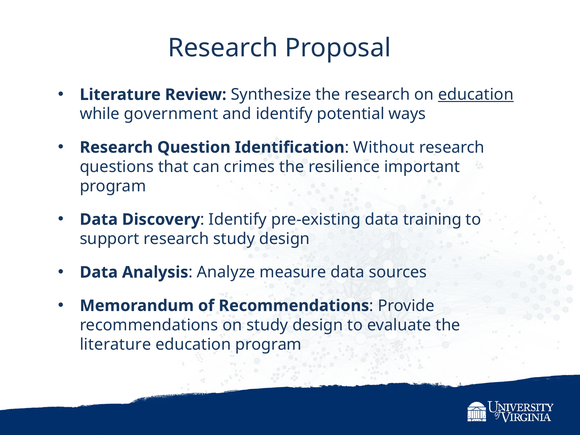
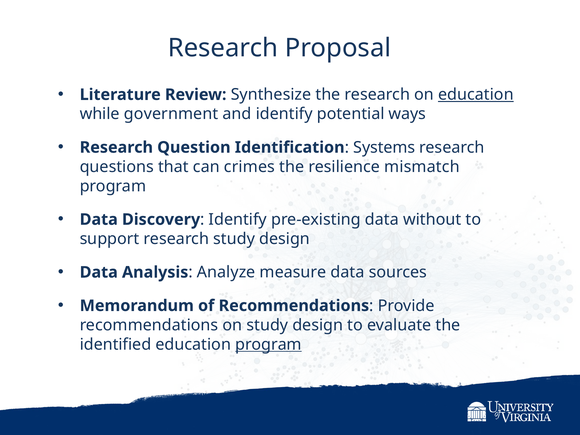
Without: Without -> Systems (384, 147)
important: important -> mismatch (422, 167)
training: training -> without (432, 220)
literature: literature -> identified (115, 344)
program underline: none -> present (268, 344)
